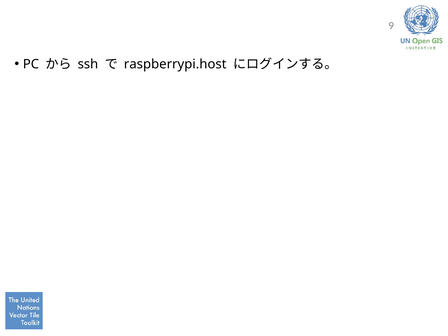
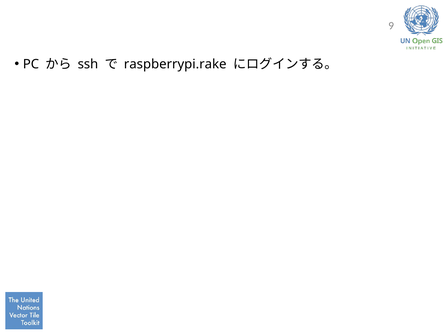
raspberrypi.host: raspberrypi.host -> raspberrypi.rake (175, 64)
